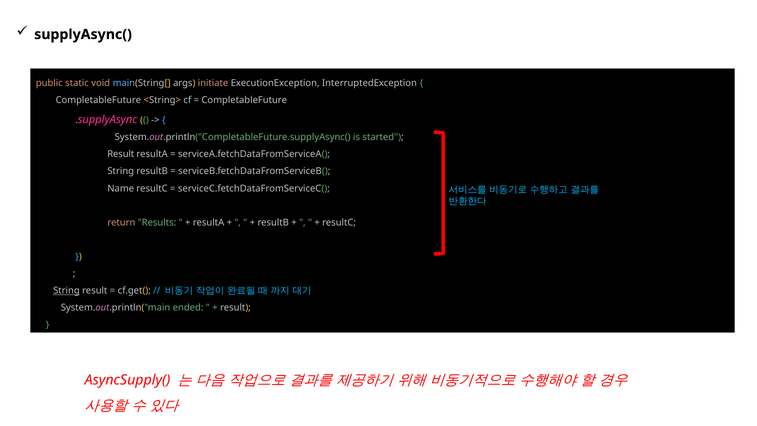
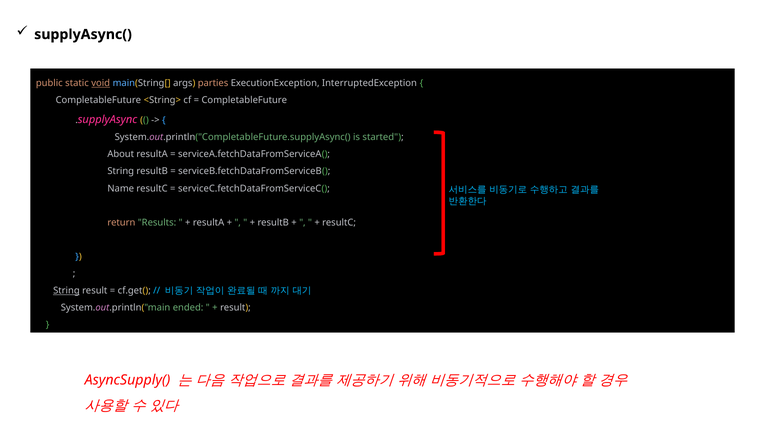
void underline: none -> present (101, 83)
initiate: initiate -> parties (213, 83)
Result: Result -> About (121, 154)
